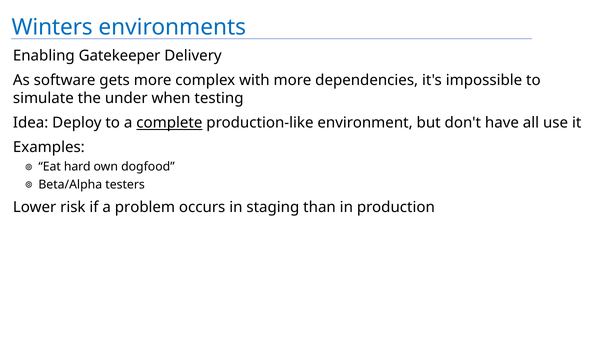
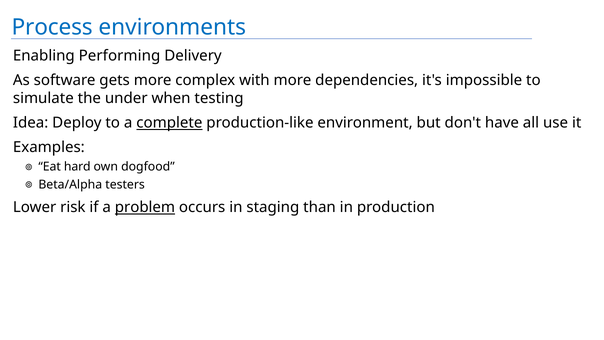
Winters: Winters -> Process (52, 27)
Gatekeeper: Gatekeeper -> Performing (119, 56)
problem underline: none -> present (145, 207)
